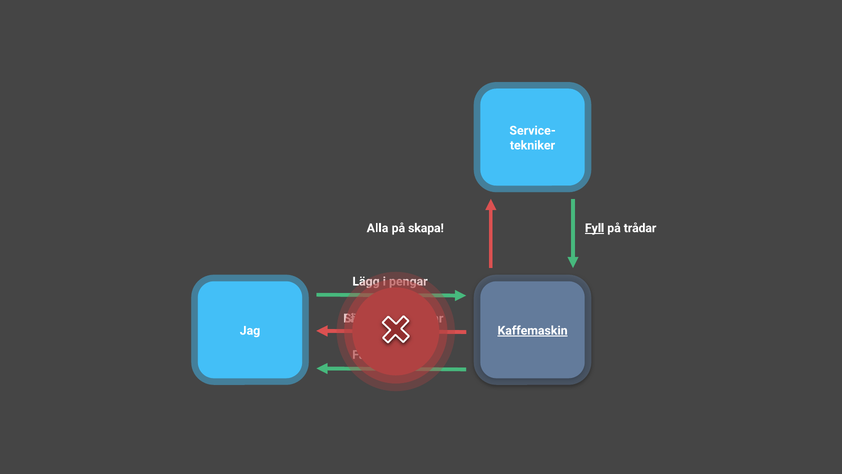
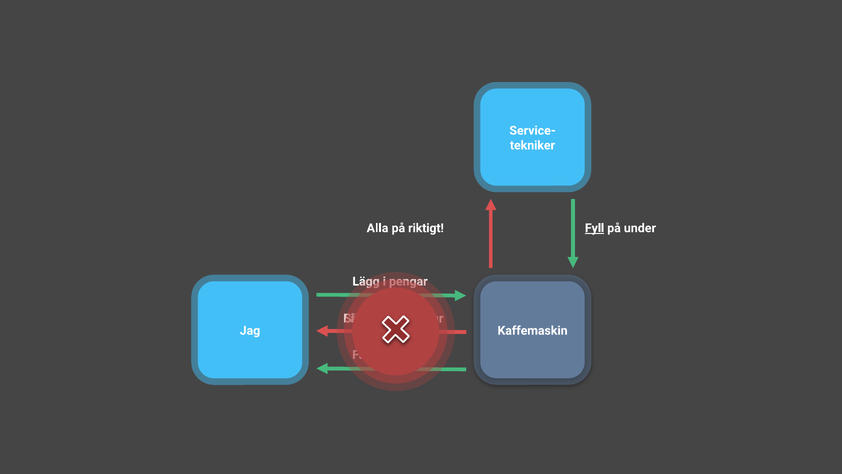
skapa: skapa -> riktigt (426, 228)
trådar: trådar -> under (640, 228)
Kaffemaskin underline: present -> none (533, 330)
